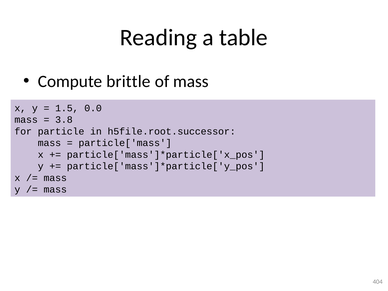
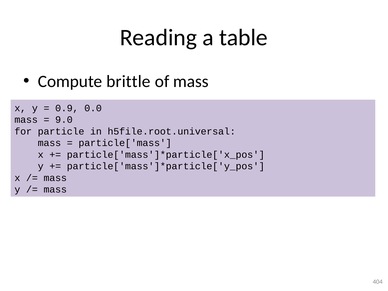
1.5: 1.5 -> 0.9 (67, 108)
3.8: 3.8 -> 9.0 (64, 120)
h5file.root.successor: h5file.root.successor -> h5file.root.universal (172, 131)
